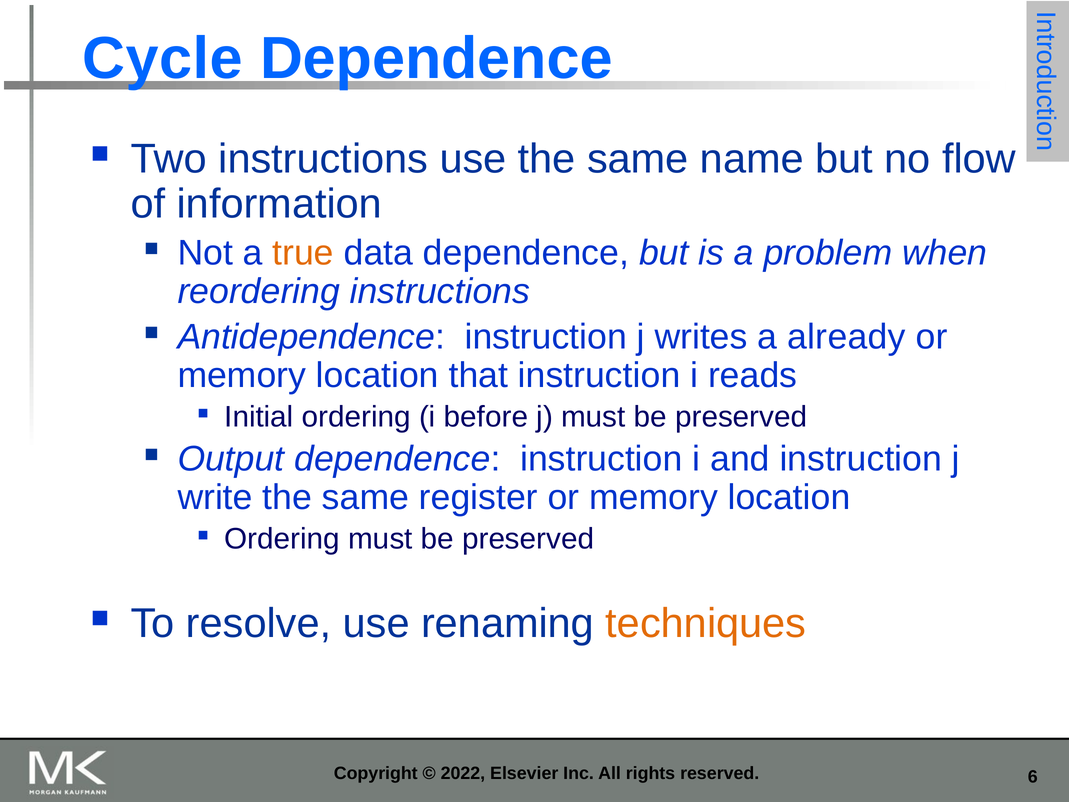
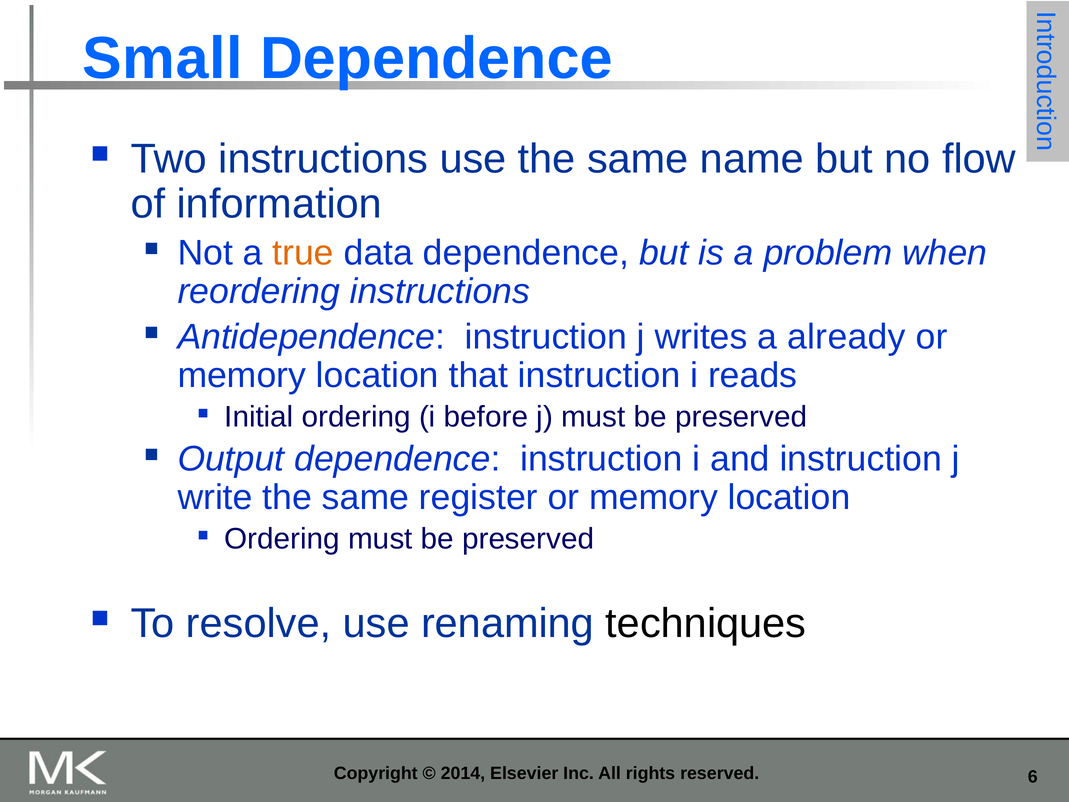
Cycle: Cycle -> Small (163, 59)
techniques colour: orange -> black (706, 623)
2022: 2022 -> 2014 (463, 773)
